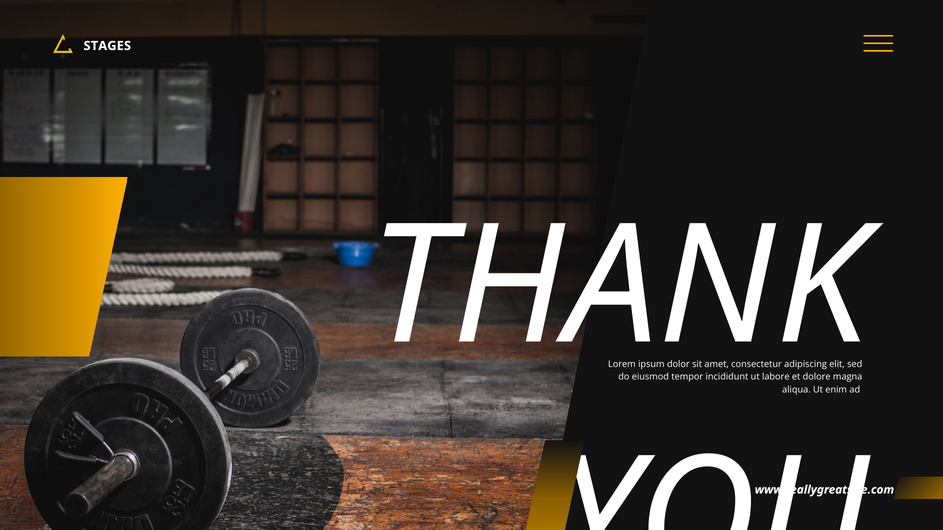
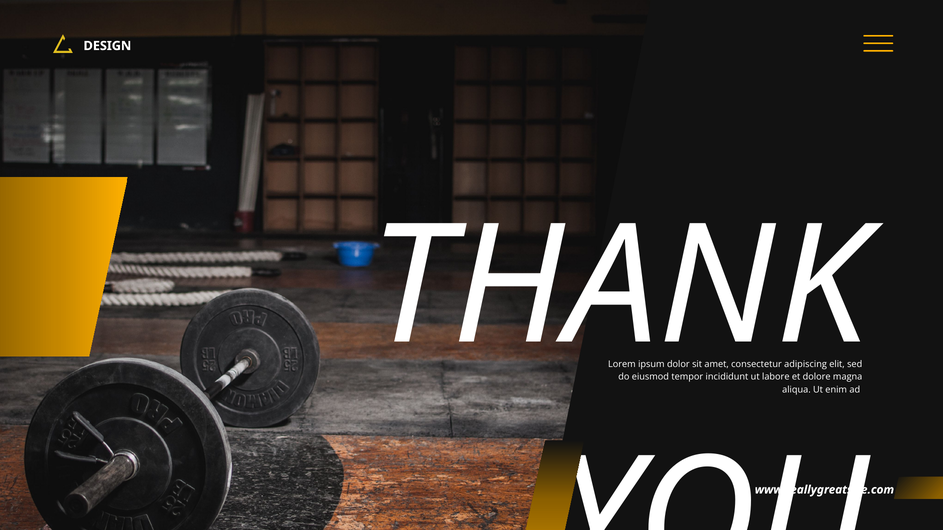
STAGES: STAGES -> DESIGN (107, 46)
